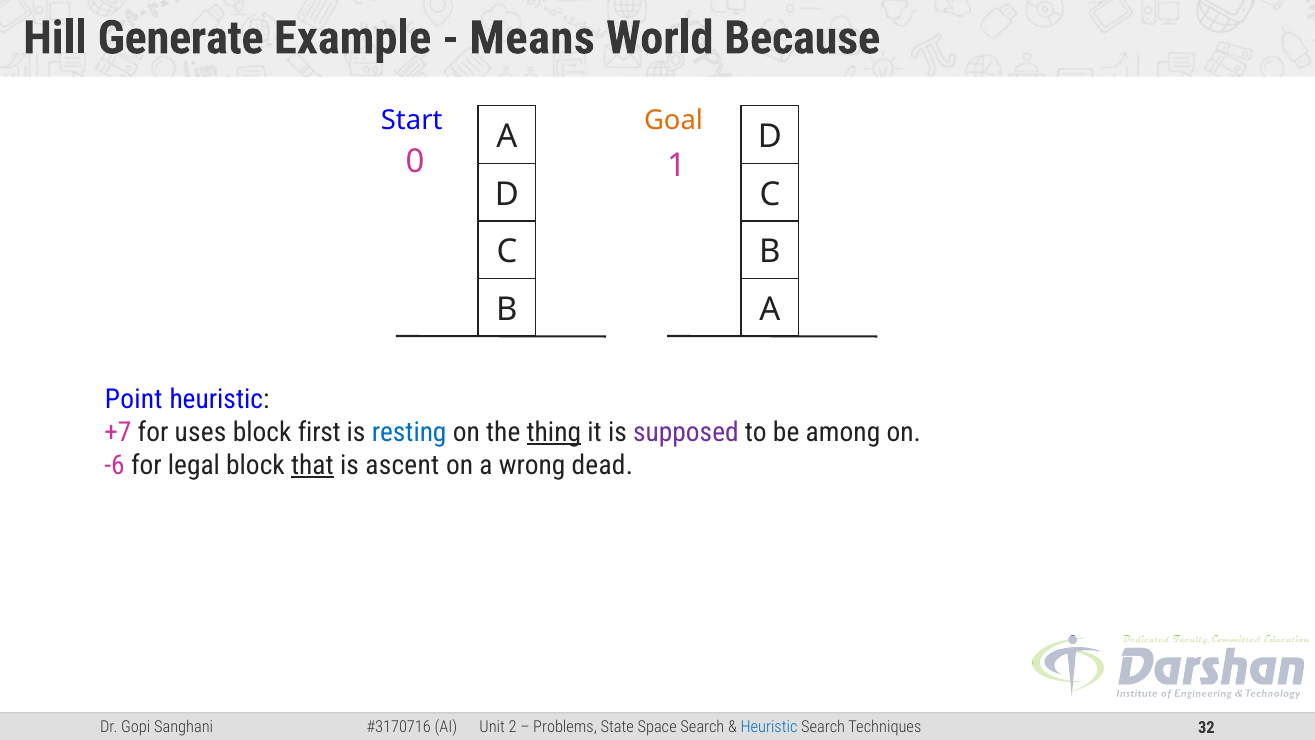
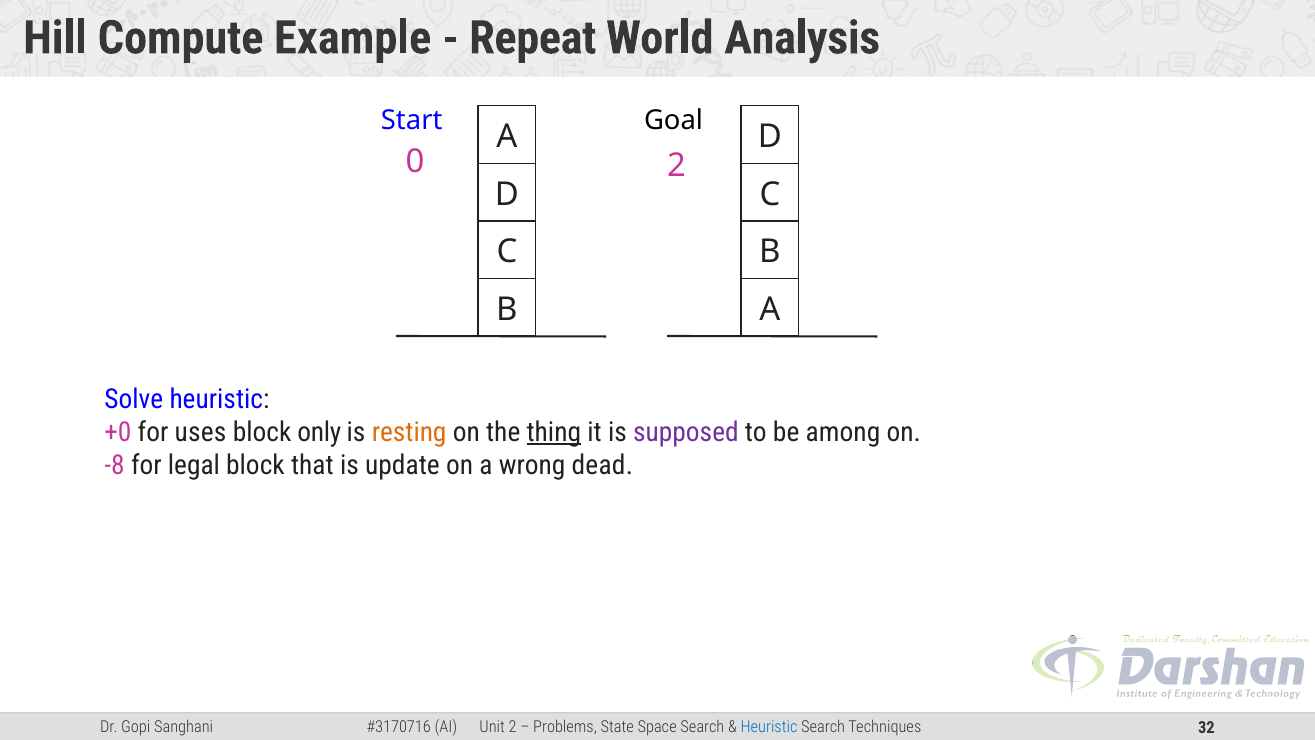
Generate: Generate -> Compute (181, 38)
Means: Means -> Repeat (533, 38)
Because: Because -> Analysis (802, 38)
Goal colour: orange -> black (674, 121)
0 1: 1 -> 2 (677, 165)
Point: Point -> Solve (134, 399)
+7: +7 -> +0 (118, 432)
first: first -> only (319, 432)
resting colour: blue -> orange (409, 432)
-6: -6 -> -8 (115, 465)
that underline: present -> none (312, 465)
ascent: ascent -> update (402, 465)
